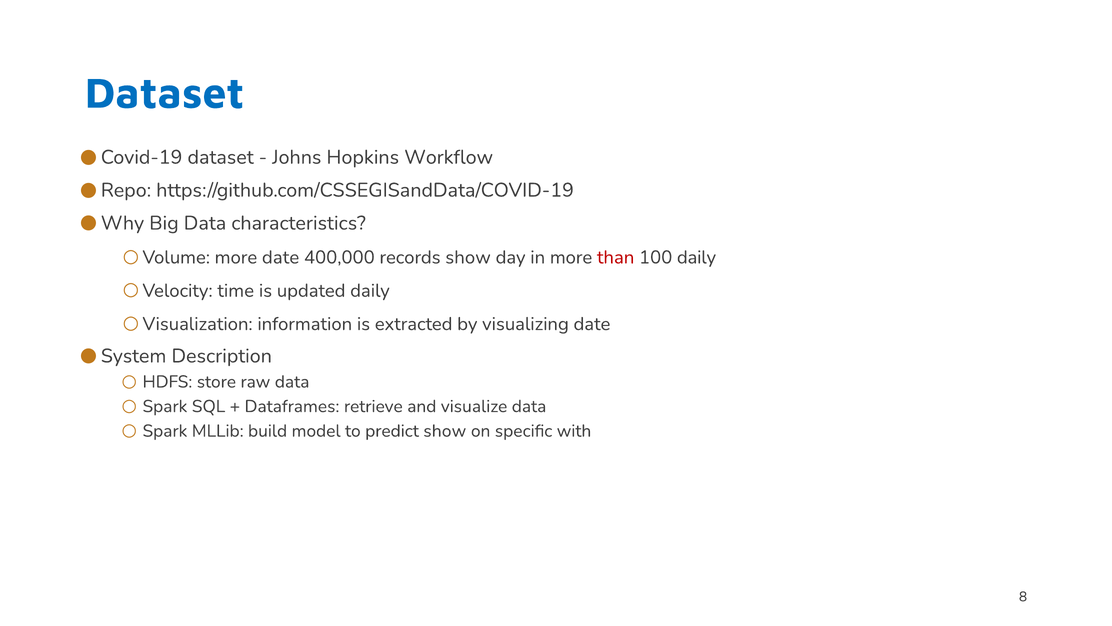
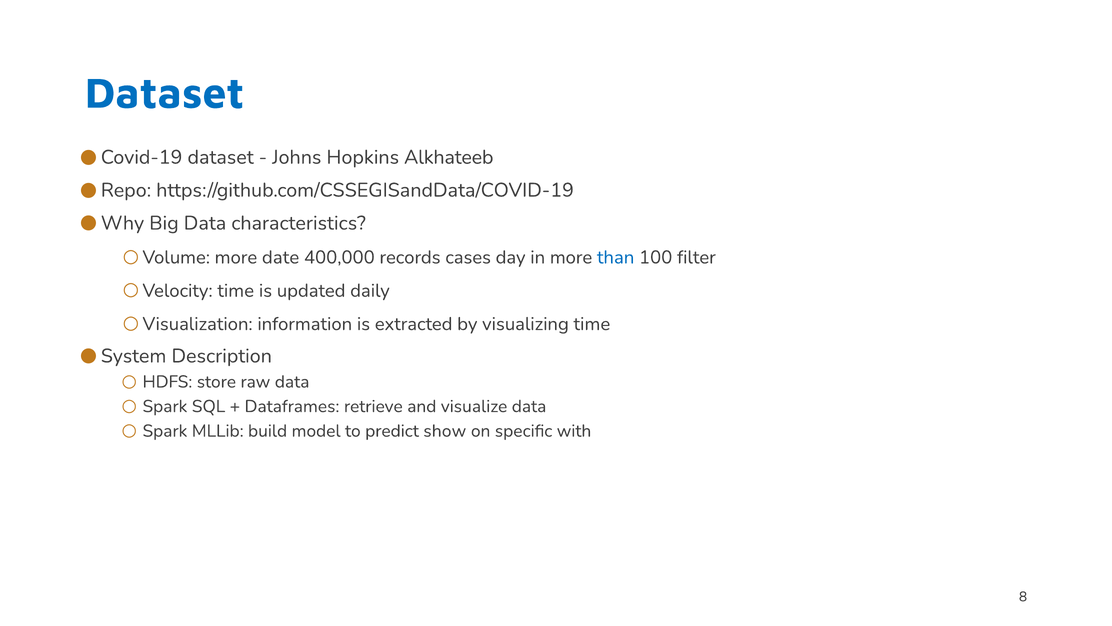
Workflow: Workflow -> Alkhateeb (449, 157)
records show: show -> cases (468, 257)
than colour: red -> blue (616, 257)
100 daily: daily -> filter (696, 257)
visualizing date: date -> time (592, 324)
